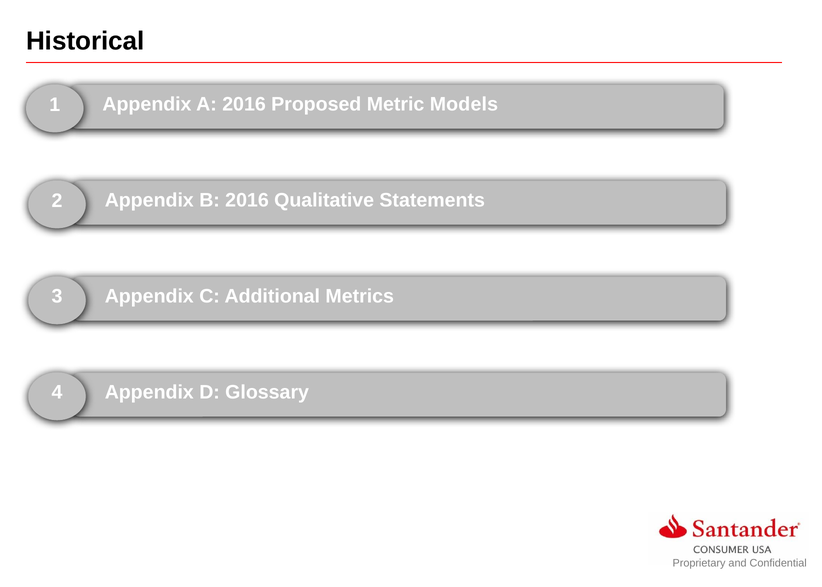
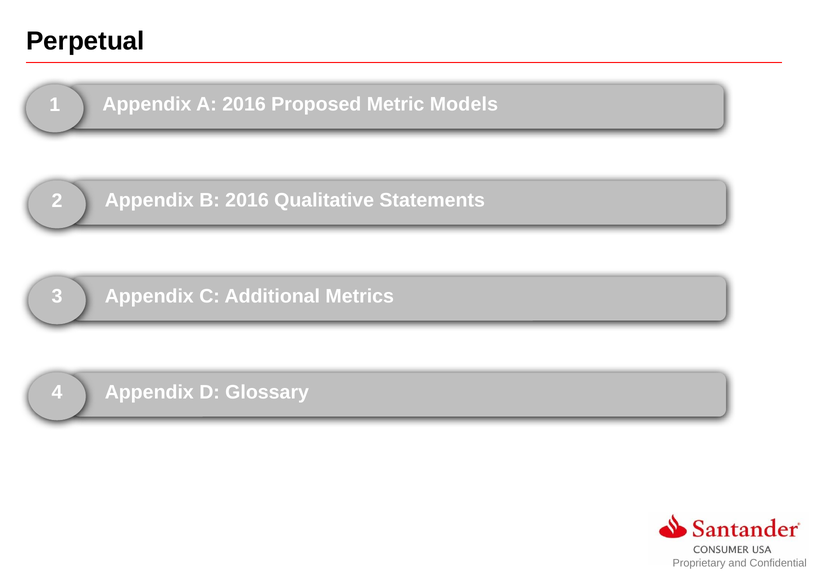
Historical: Historical -> Perpetual (85, 41)
